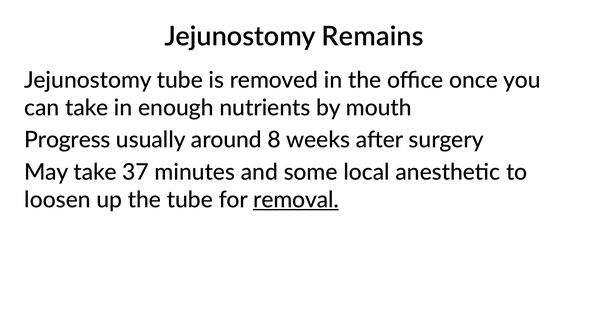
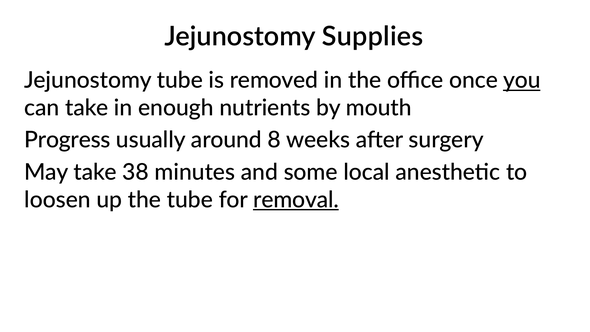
Remains: Remains -> Supplies (373, 37)
you underline: none -> present (522, 80)
37: 37 -> 38 (136, 172)
